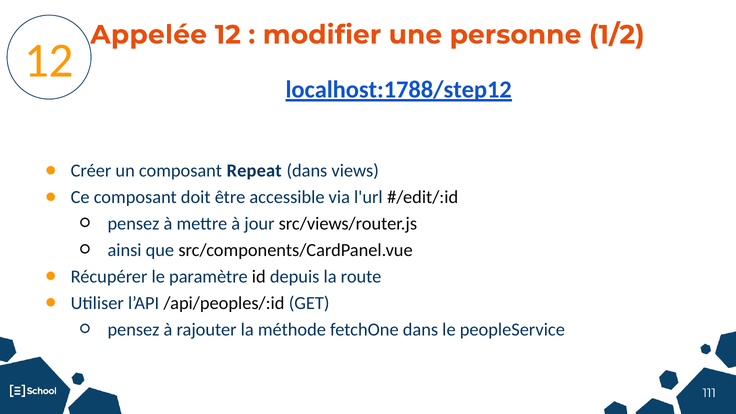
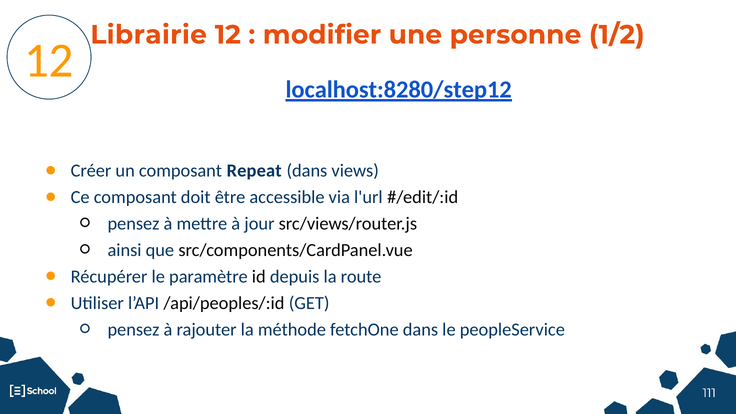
Appelée: Appelée -> Librairie (149, 35)
localhost:1788/step12: localhost:1788/step12 -> localhost:8280/step12 (399, 90)
